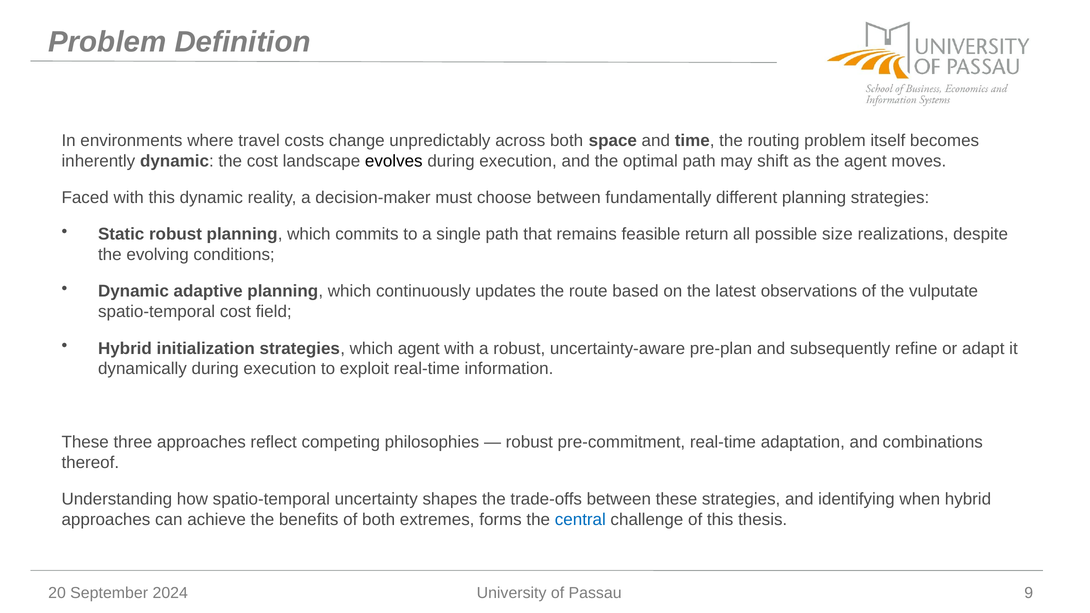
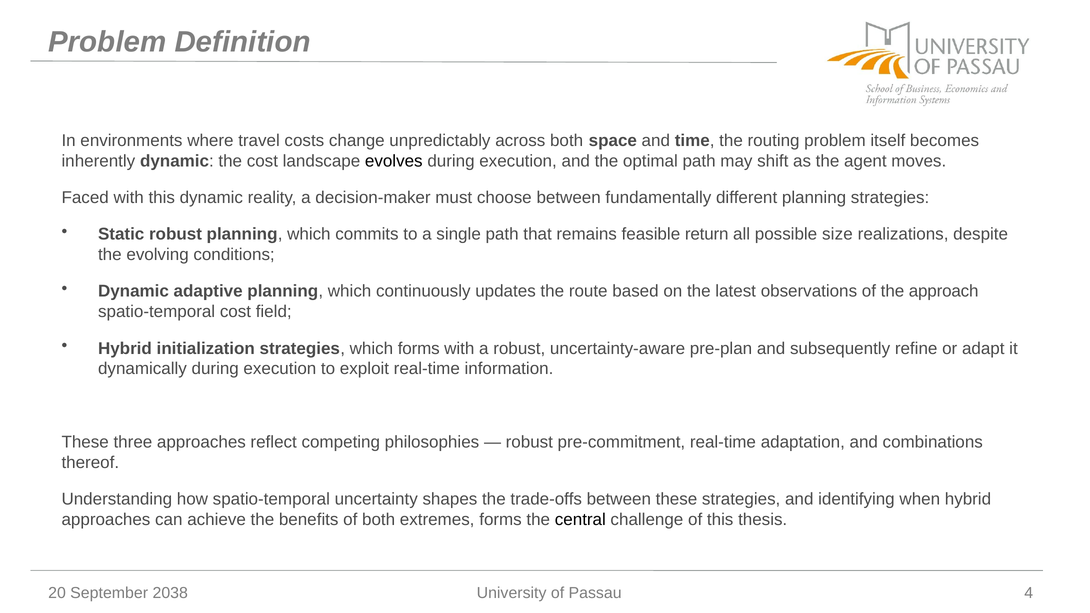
vulputate: vulputate -> approach (944, 291)
which agent: agent -> forms (419, 348)
central colour: blue -> black (580, 520)
2024: 2024 -> 2038 (170, 593)
9: 9 -> 4 (1029, 593)
